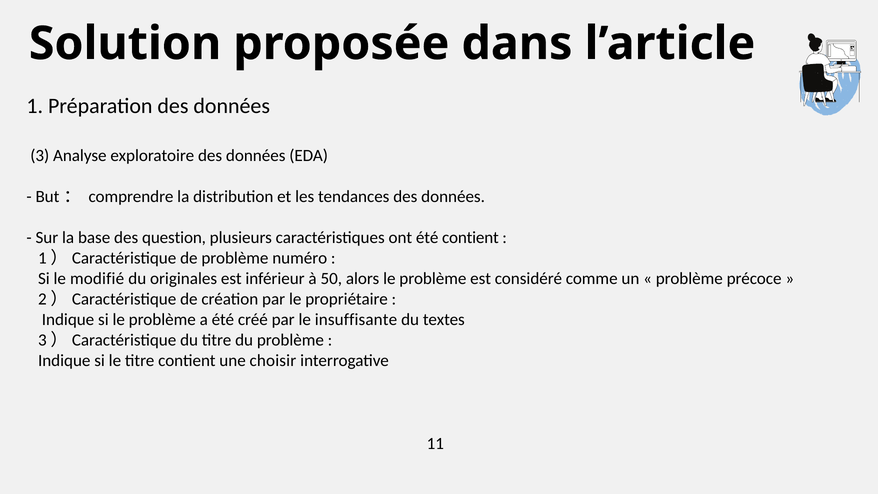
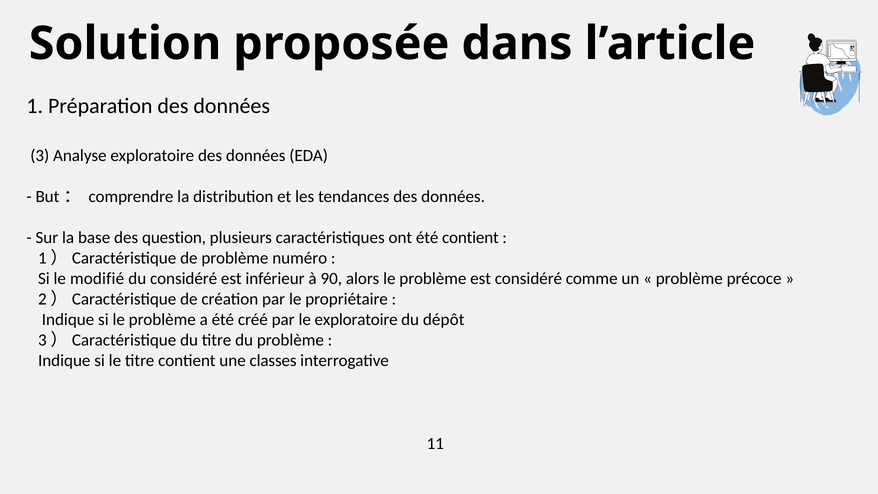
du originales: originales -> considéré (184, 278)
50: 50 -> 90 (331, 278)
le insuffisante: insuffisante -> exploratoire (356, 319)
textes: textes -> dépôt (444, 319)
choisir: choisir -> classes (273, 360)
